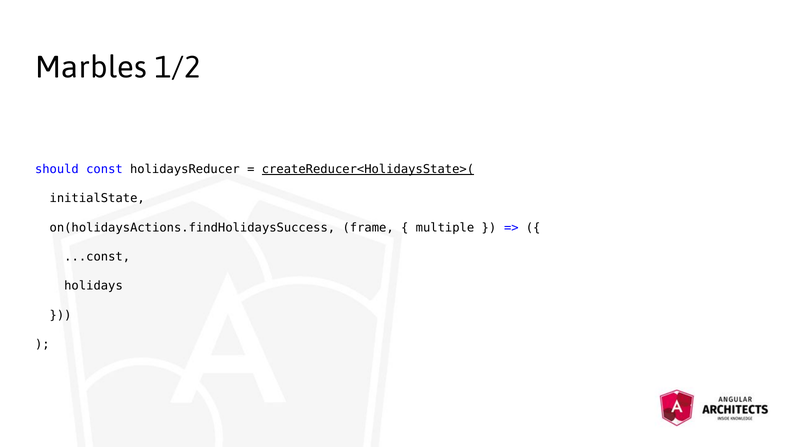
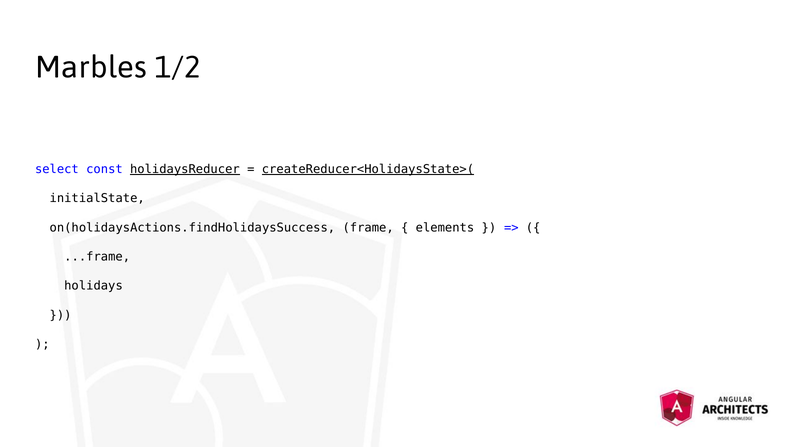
should: should -> select (57, 169)
holidaysReducer underline: none -> present (185, 169)
multiple: multiple -> elements (445, 227)
...const: ...const -> ...frame (97, 256)
